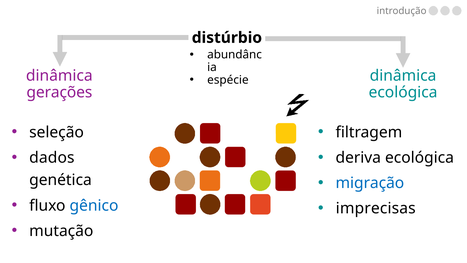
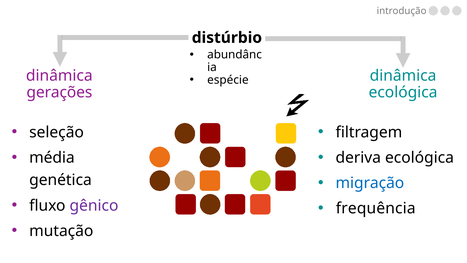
dados: dados -> média (52, 158)
gênico colour: blue -> purple (94, 205)
imprecisas: imprecisas -> frequência (376, 208)
